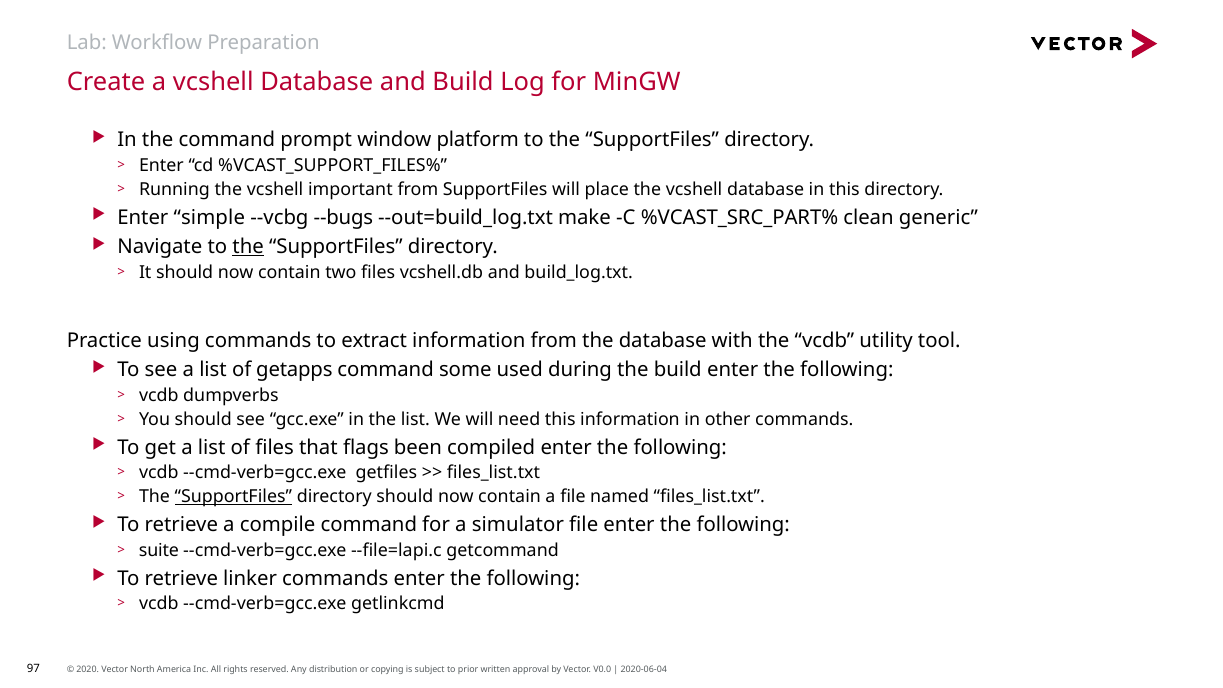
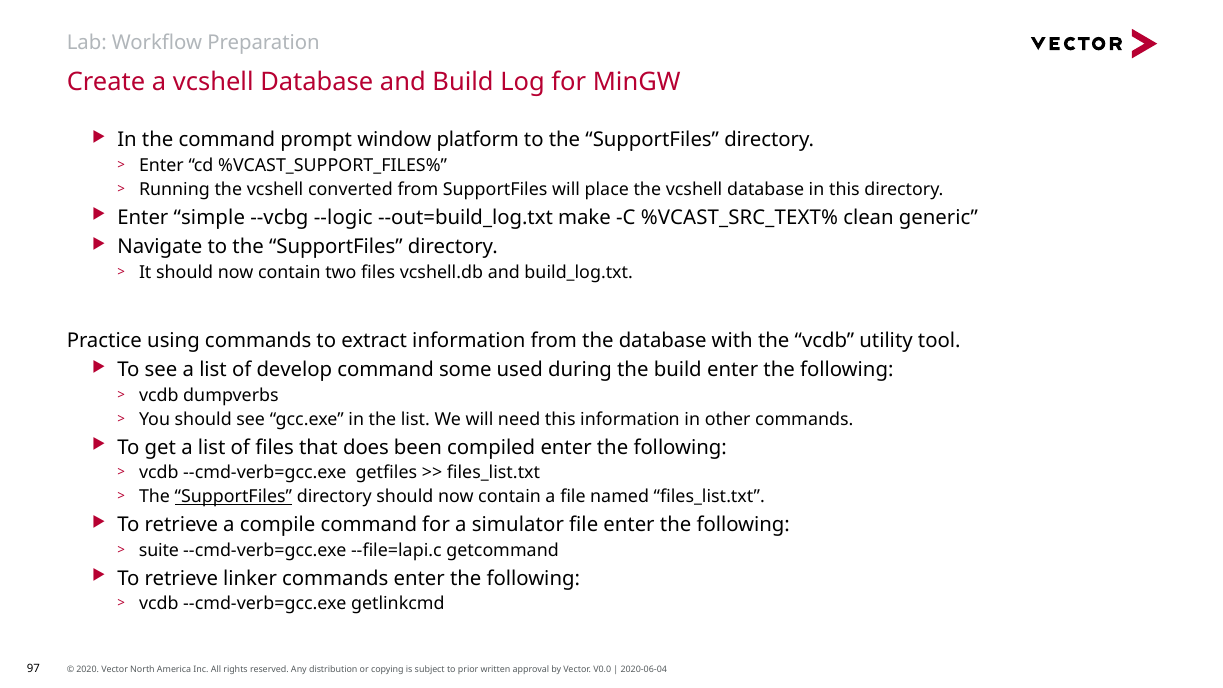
important: important -> converted (350, 189)
--bugs: --bugs -> --logic (343, 218)
%VCAST_SRC_PART%: %VCAST_SRC_PART% -> %VCAST_SRC_TEXT% (739, 218)
the underline: present -> none (248, 247)
getapps: getapps -> develop (294, 370)
flags: flags -> does (366, 447)
